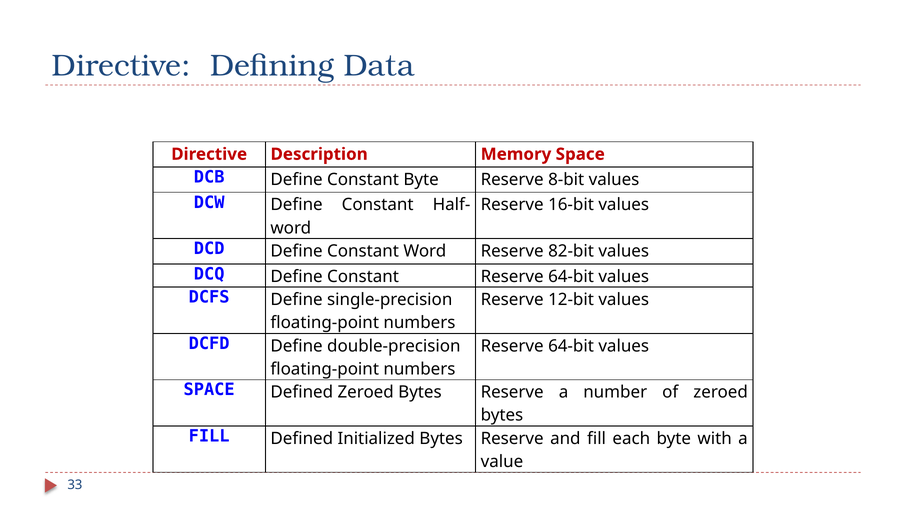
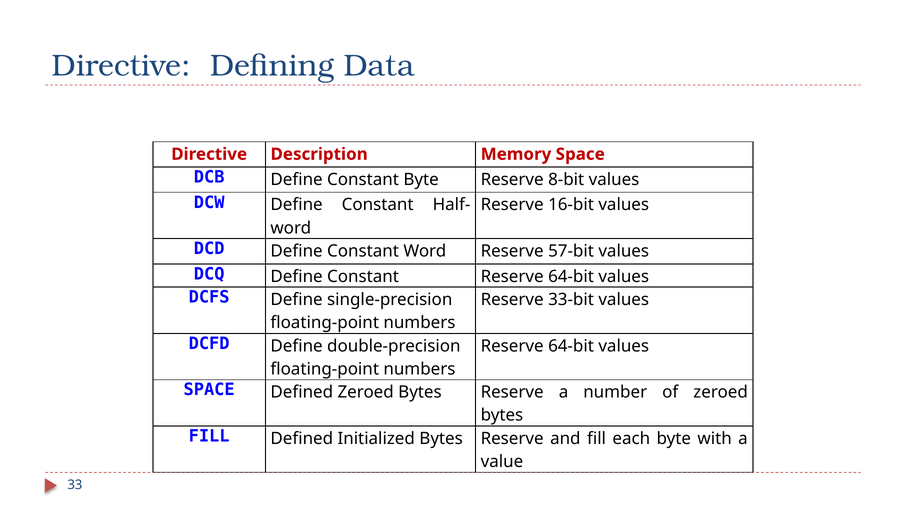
82-bit: 82-bit -> 57-bit (571, 251)
12-bit: 12-bit -> 33-bit (571, 299)
